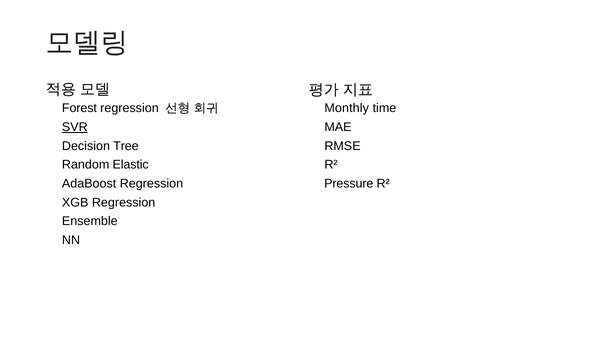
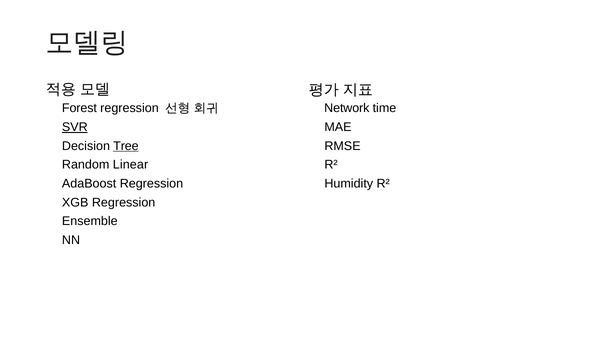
Monthly: Monthly -> Network (347, 108)
Tree underline: none -> present (126, 146)
Elastic: Elastic -> Linear (131, 165)
Pressure: Pressure -> Humidity (349, 184)
